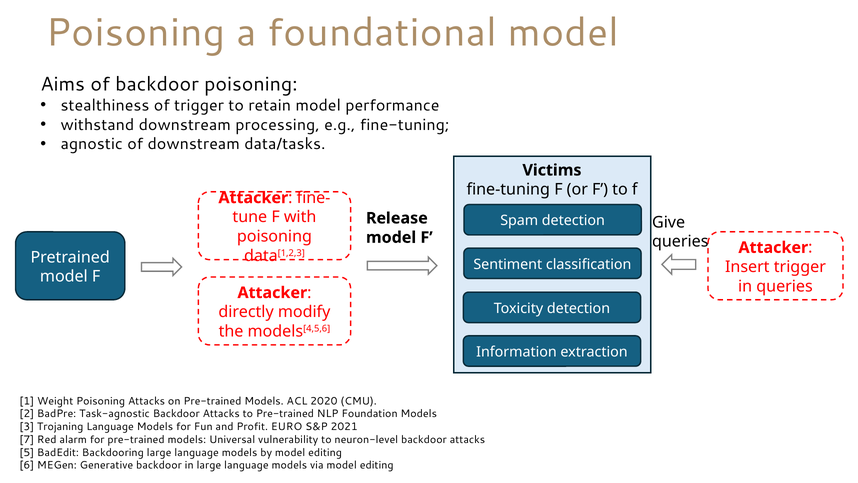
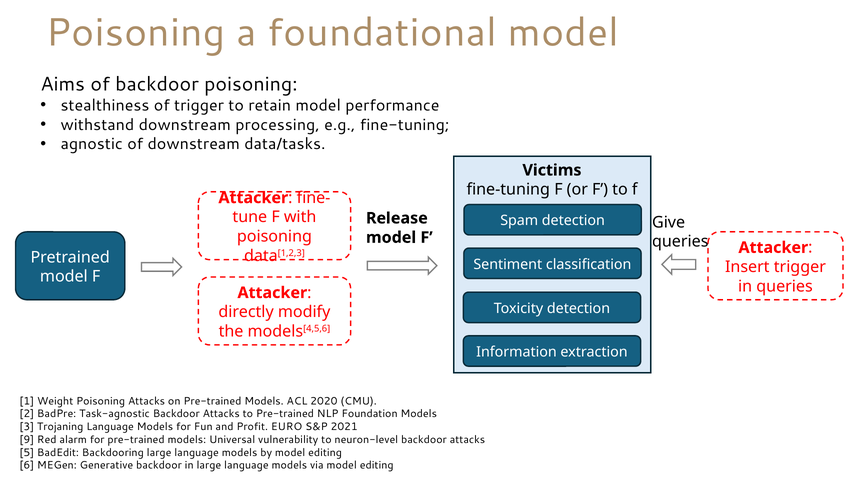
7: 7 -> 9 (27, 439)
